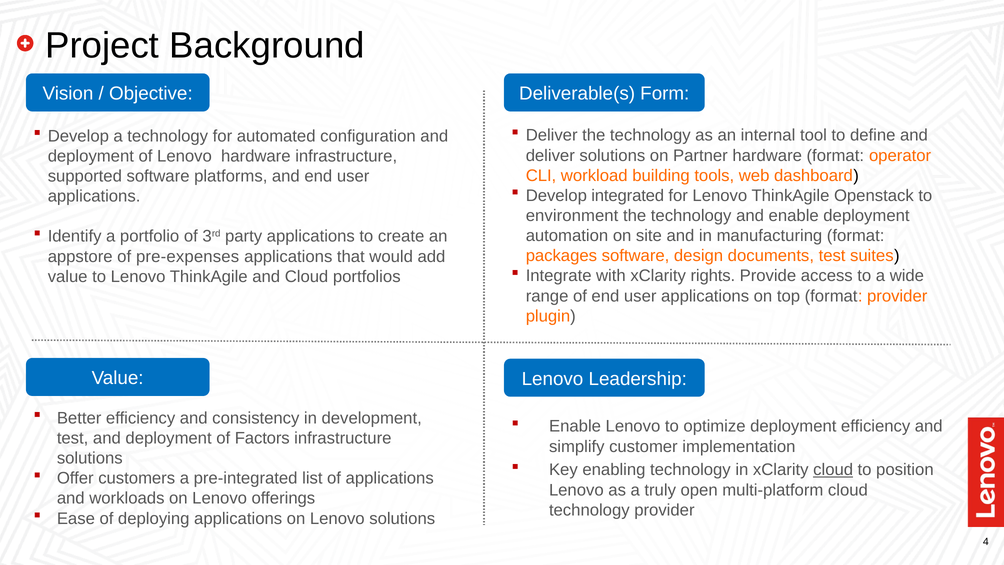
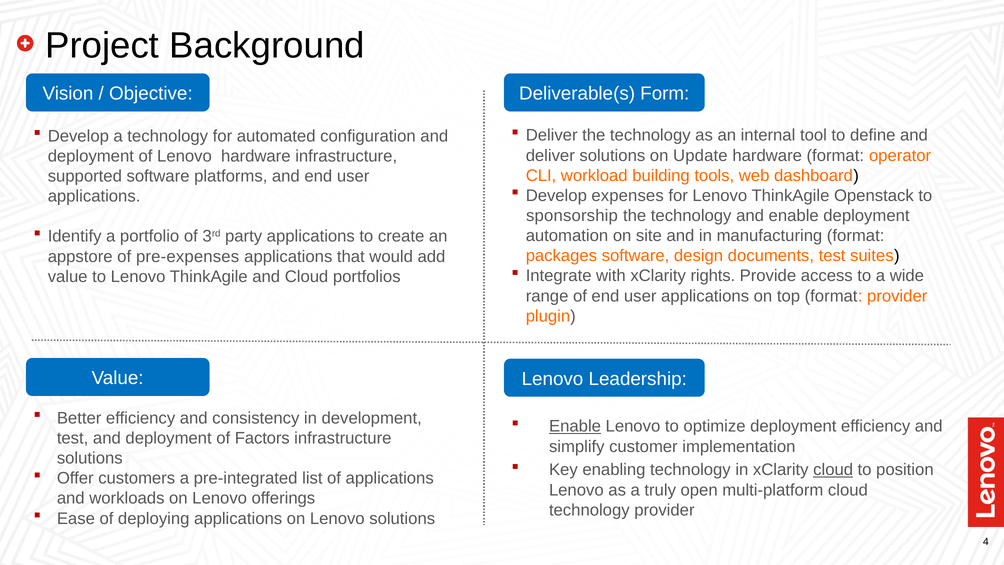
Partner: Partner -> Update (700, 155)
integrated: integrated -> expenses (628, 196)
environment: environment -> sponsorship (572, 216)
Enable underline: none -> present (575, 426)
